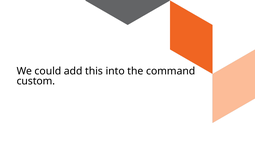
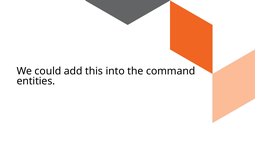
custom: custom -> entities (36, 81)
